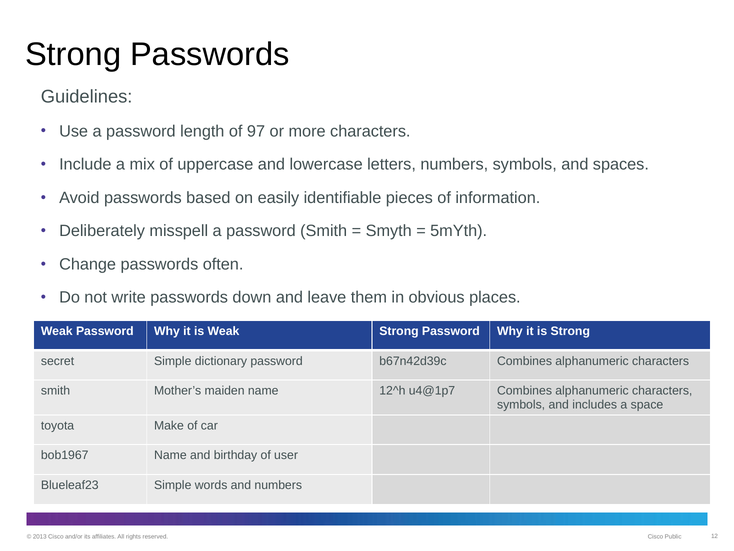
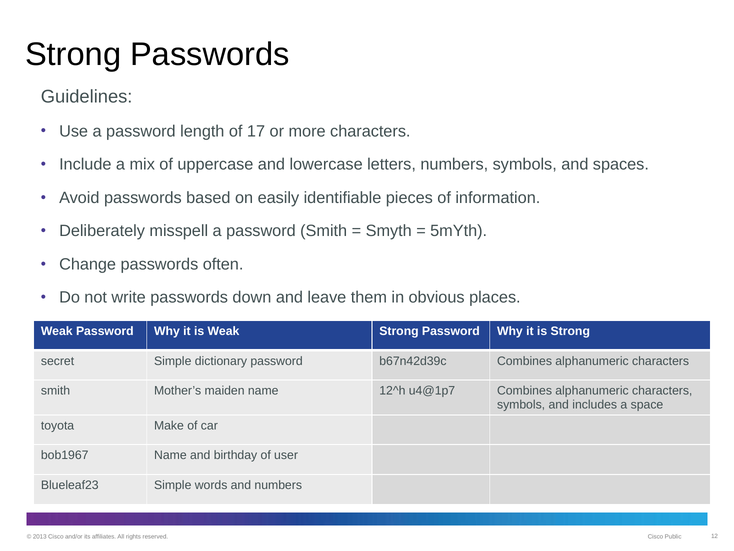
97: 97 -> 17 (256, 131)
